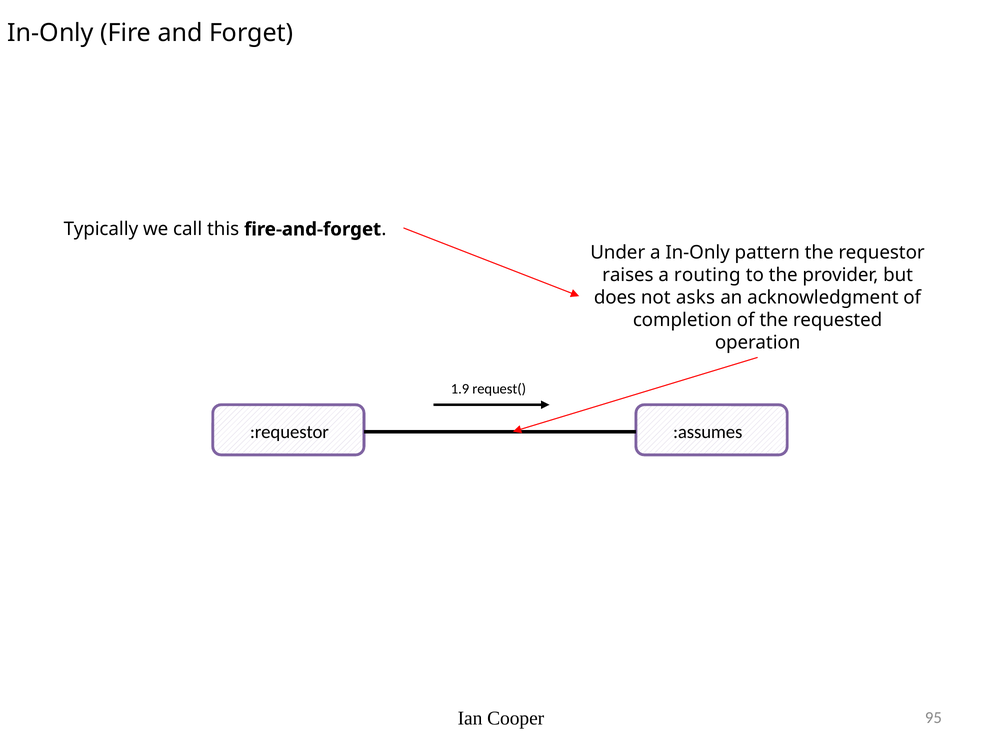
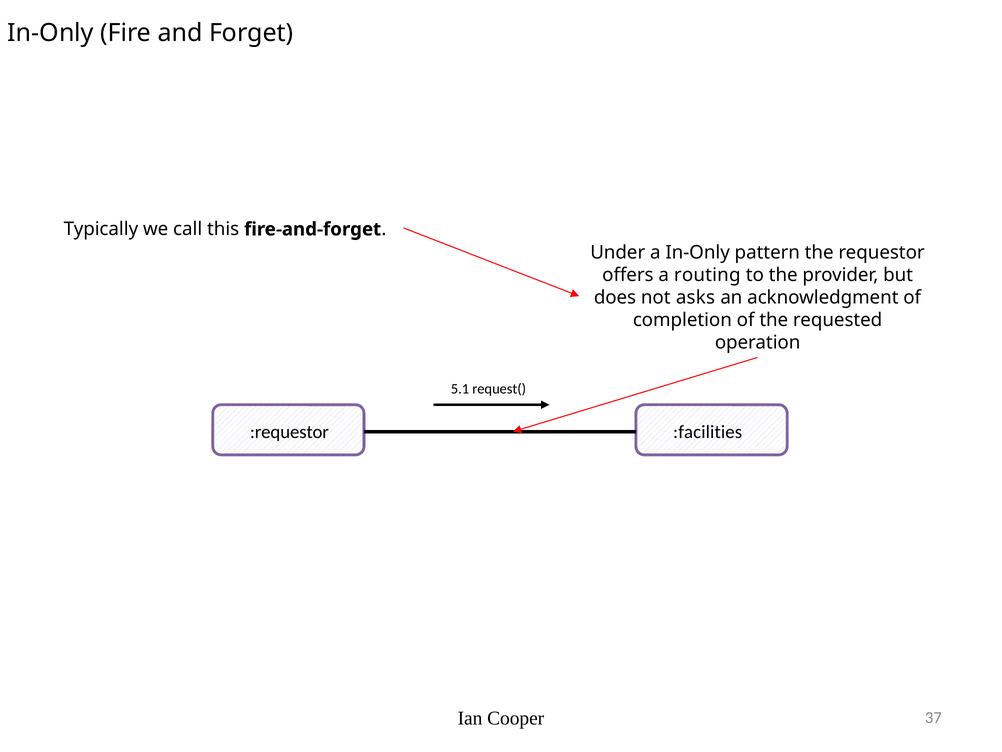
raises: raises -> offers (628, 275)
1.9: 1.9 -> 5.1 (460, 389)
:assumes: :assumes -> :facilities (708, 432)
95: 95 -> 37 (933, 718)
